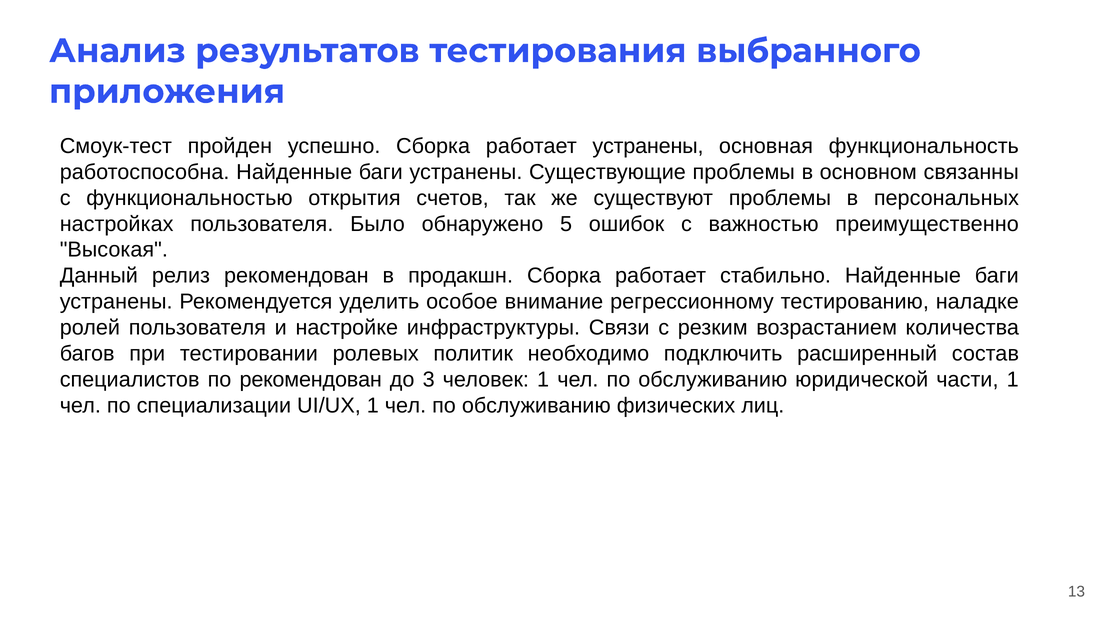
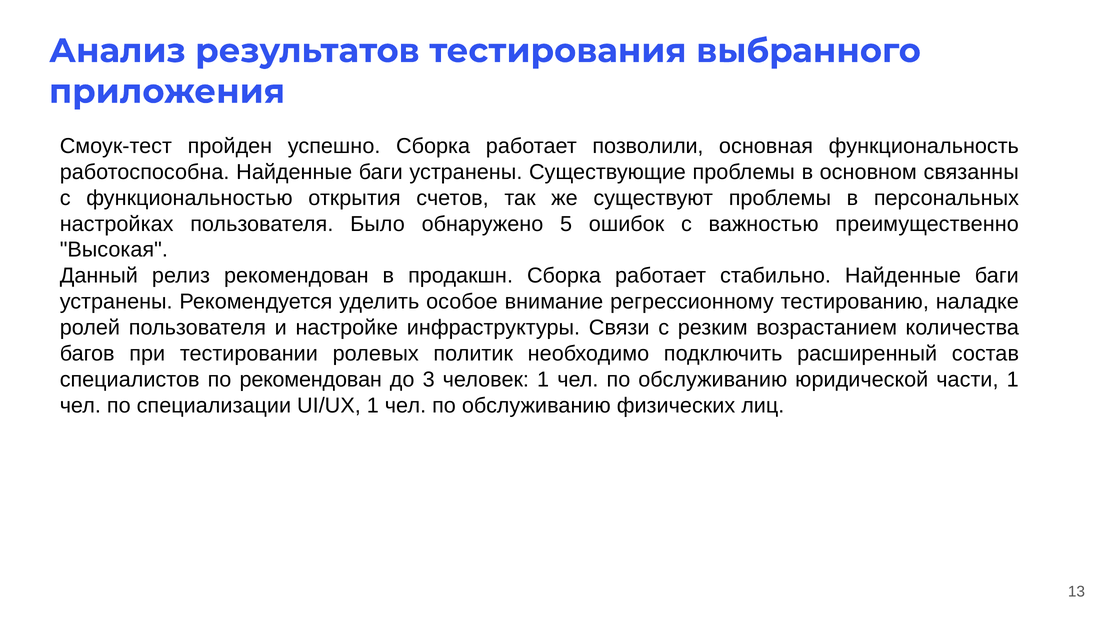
работает устранены: устранены -> позволили (648, 146)
